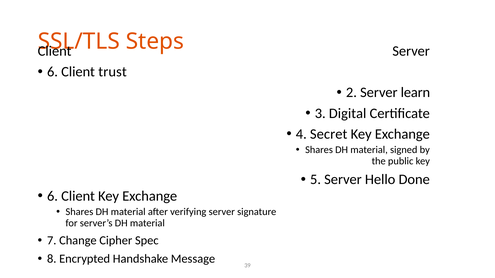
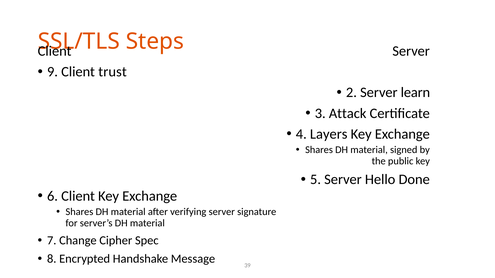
6: 6 -> 9 (52, 72)
Digital: Digital -> Attack (348, 113)
Secret: Secret -> Layers (329, 134)
